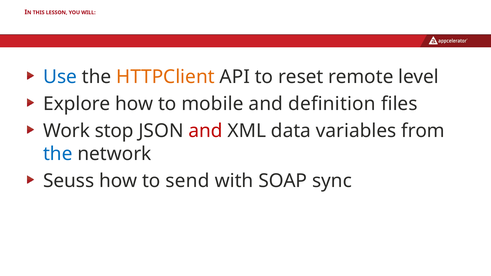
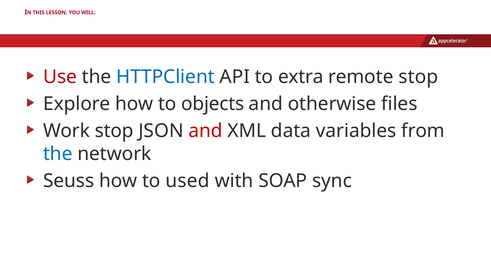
Use colour: blue -> red (60, 77)
HTTPClient colour: orange -> blue (165, 77)
reset: reset -> extra (301, 77)
remote level: level -> stop (418, 77)
mobile: mobile -> objects (213, 104)
definition: definition -> otherwise (332, 104)
send: send -> used (188, 181)
